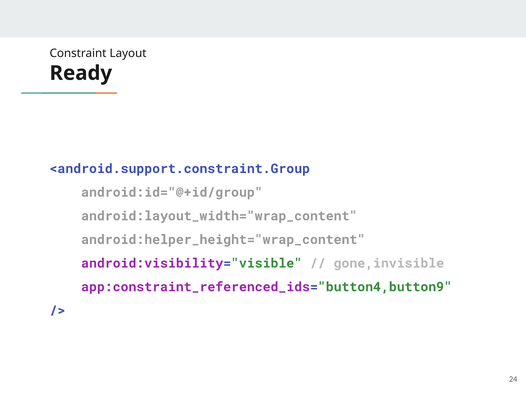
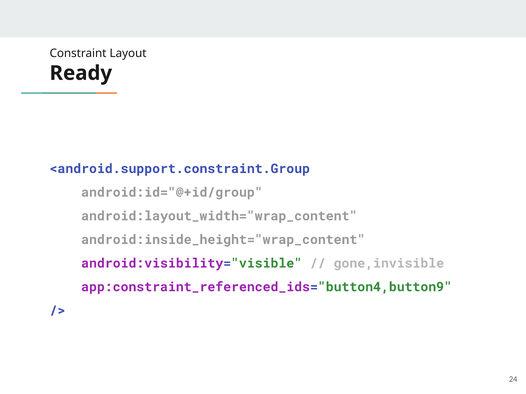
android:helper_height="wrap_content: android:helper_height="wrap_content -> android:inside_height="wrap_content (223, 240)
